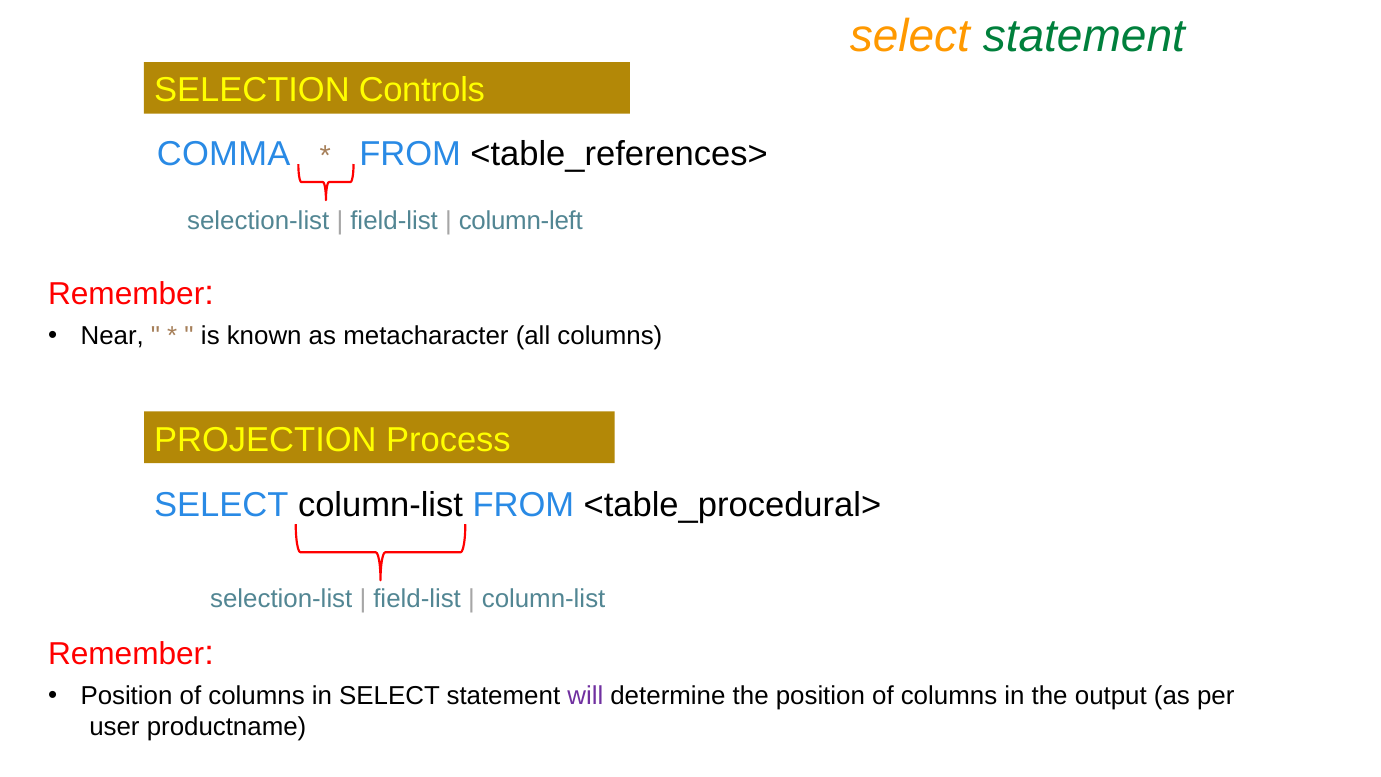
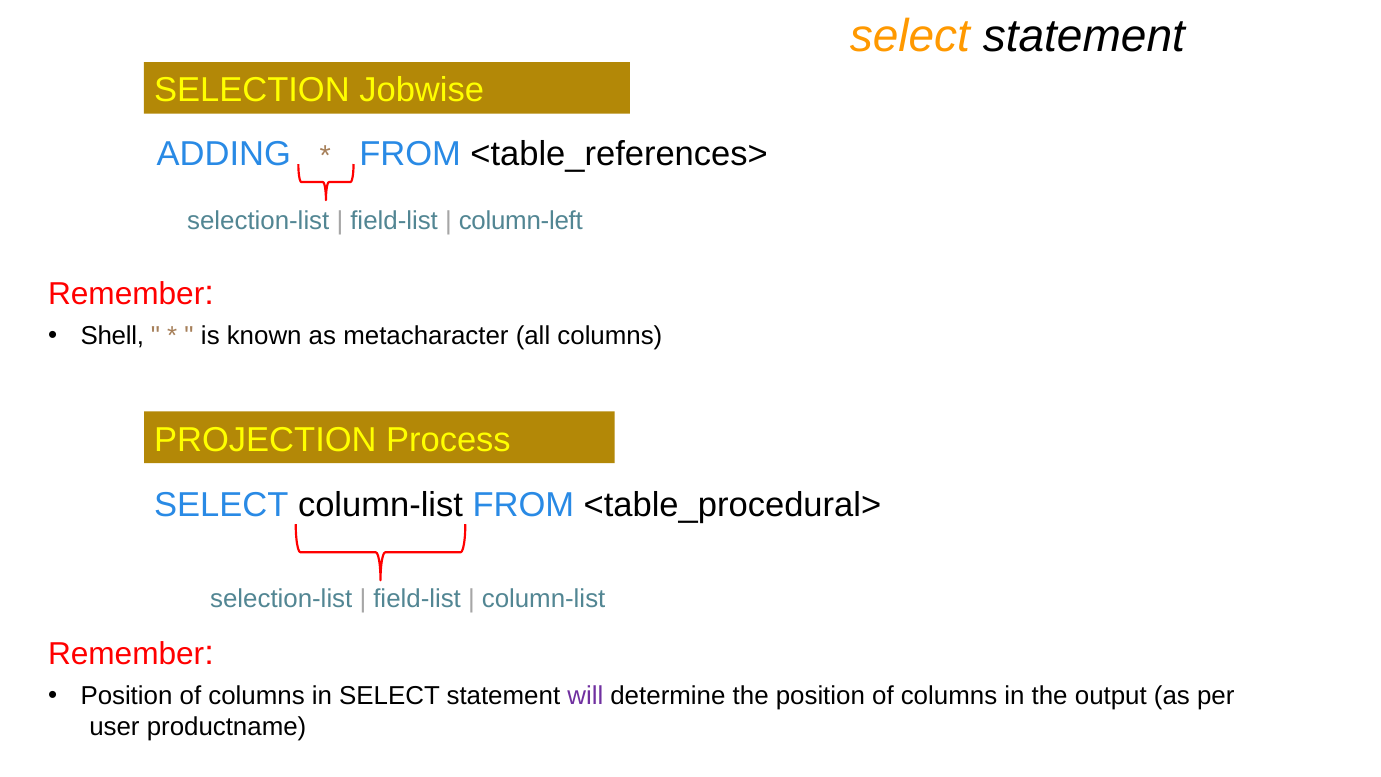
statement colour: green -> black (1084, 36)
Controls: Controls -> Jobwise (422, 90)
COMMA: COMMA -> ADDING (224, 154)
Near: Near -> Shell (112, 336)
